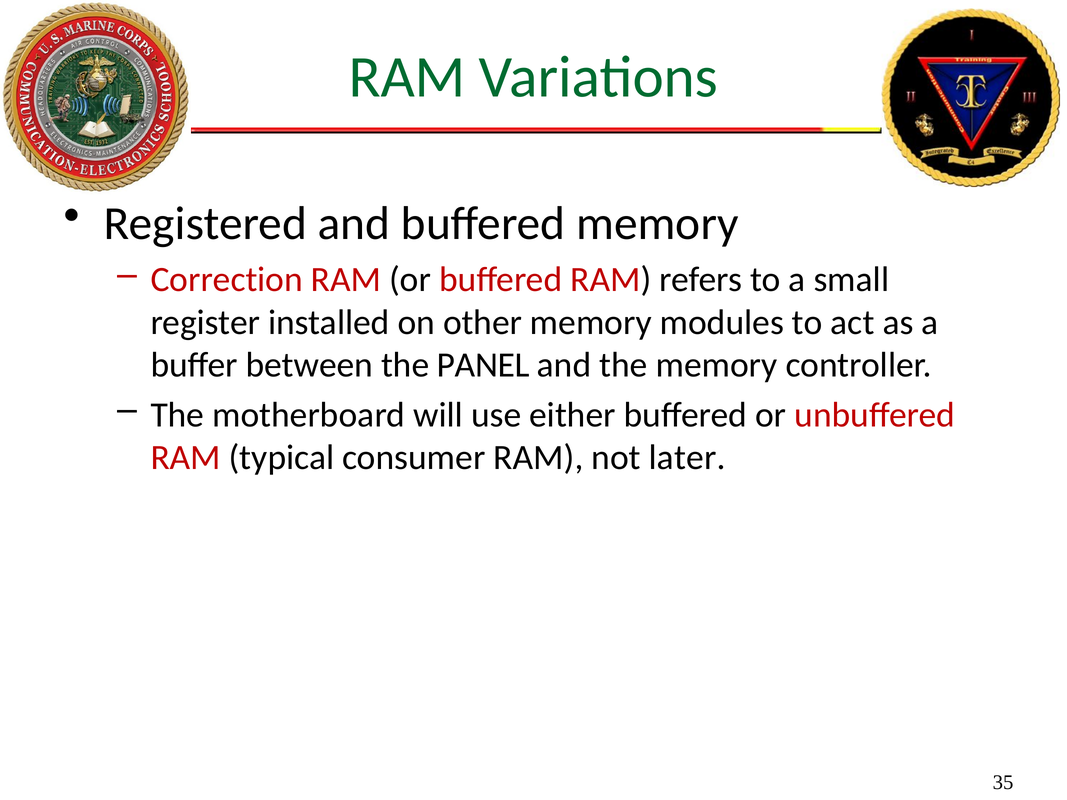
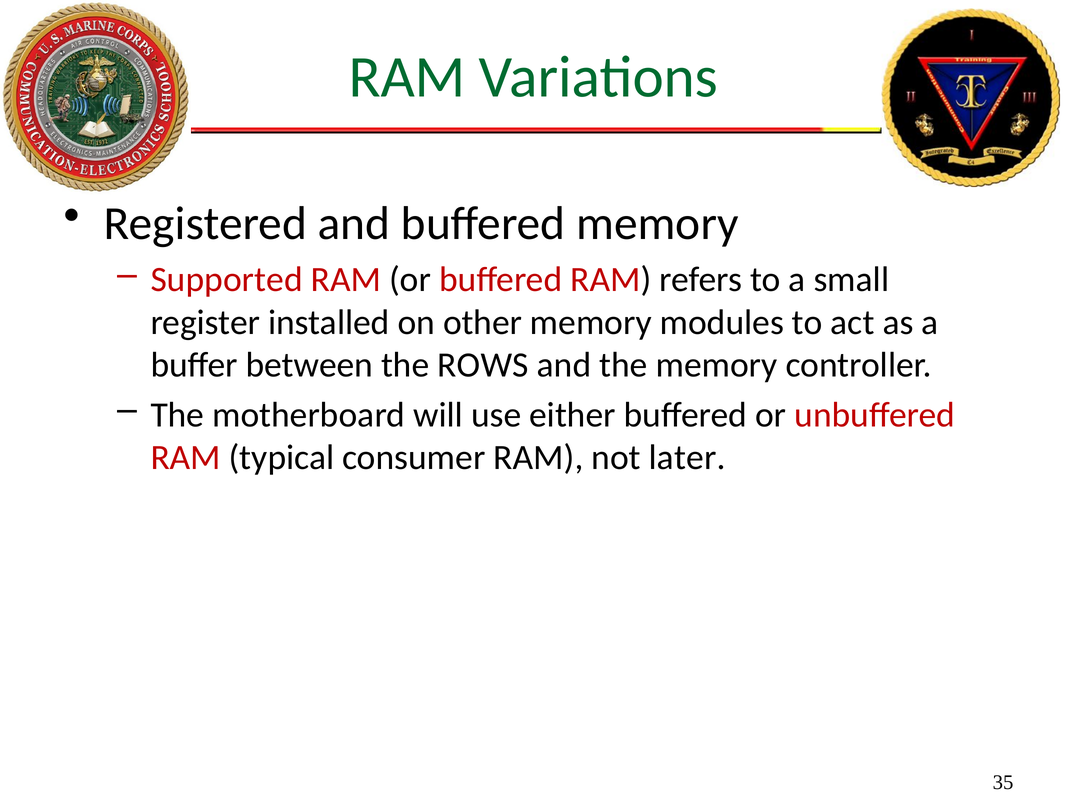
Correction: Correction -> Supported (227, 280)
PANEL: PANEL -> ROWS (483, 365)
